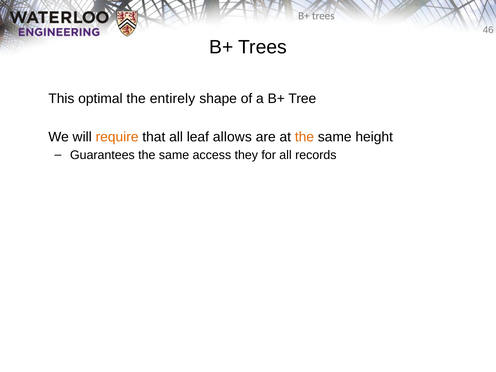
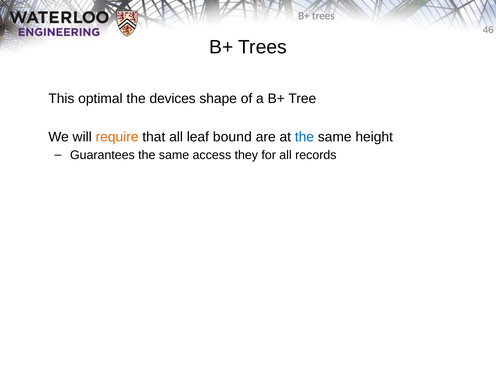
entirely: entirely -> devices (173, 99)
allows: allows -> bound (232, 137)
the colour: orange -> blue (304, 137)
